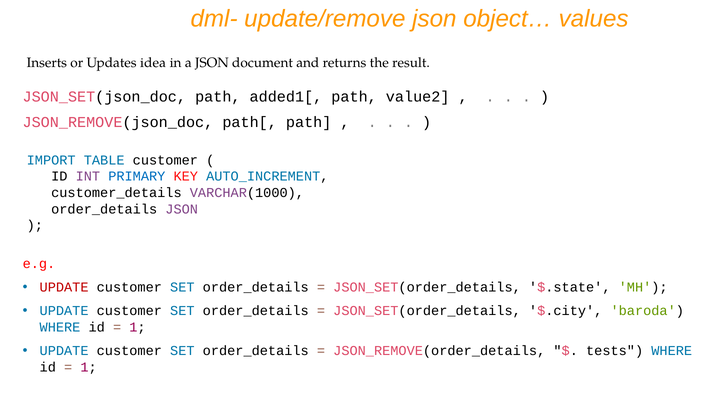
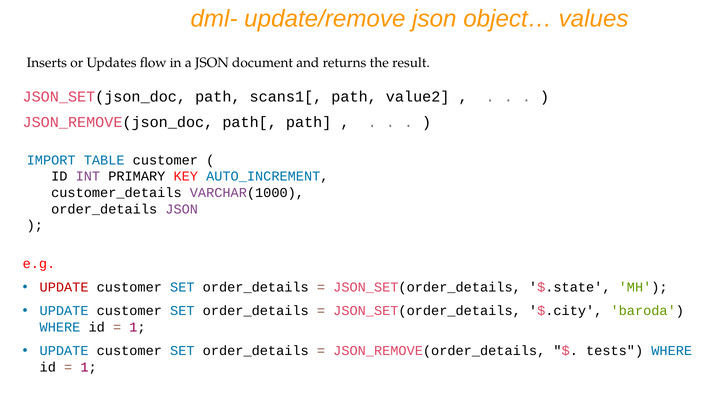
idea: idea -> flow (153, 63)
added1[: added1[ -> scans1[ (286, 97)
PRIMARY colour: blue -> black (137, 176)
